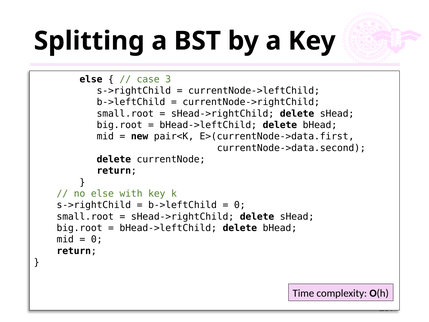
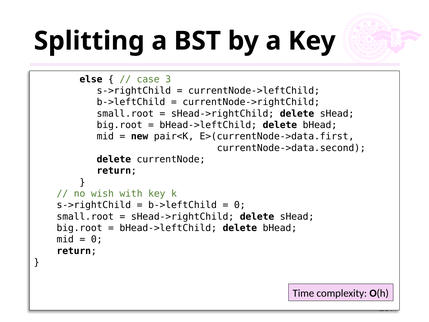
no else: else -> wish (102, 194)
